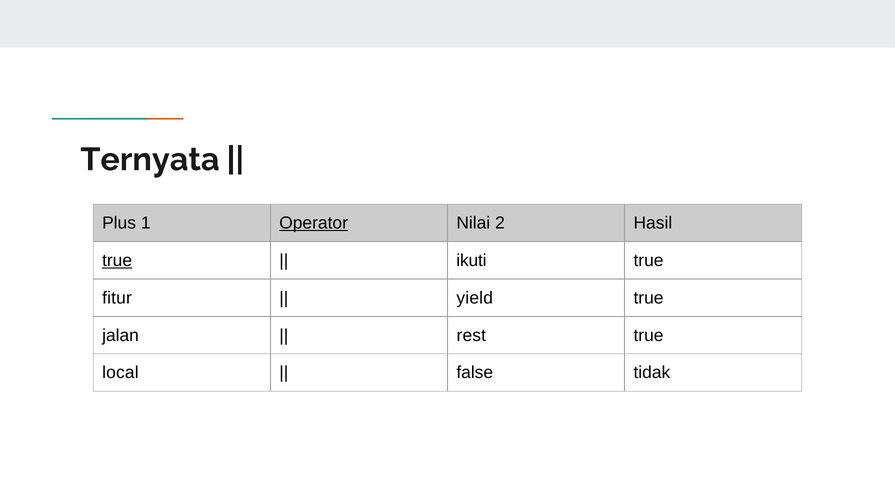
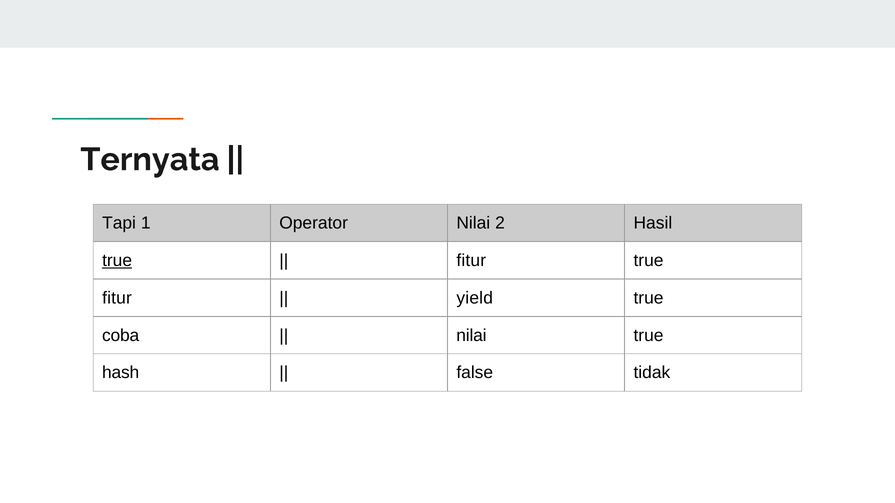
Plus: Plus -> Tapi (119, 223)
Operator underline: present -> none (314, 223)
ikuti: ikuti -> fitur (471, 261)
jalan: jalan -> coba (121, 336)
rest: rest -> nilai (471, 336)
local: local -> hash (121, 373)
